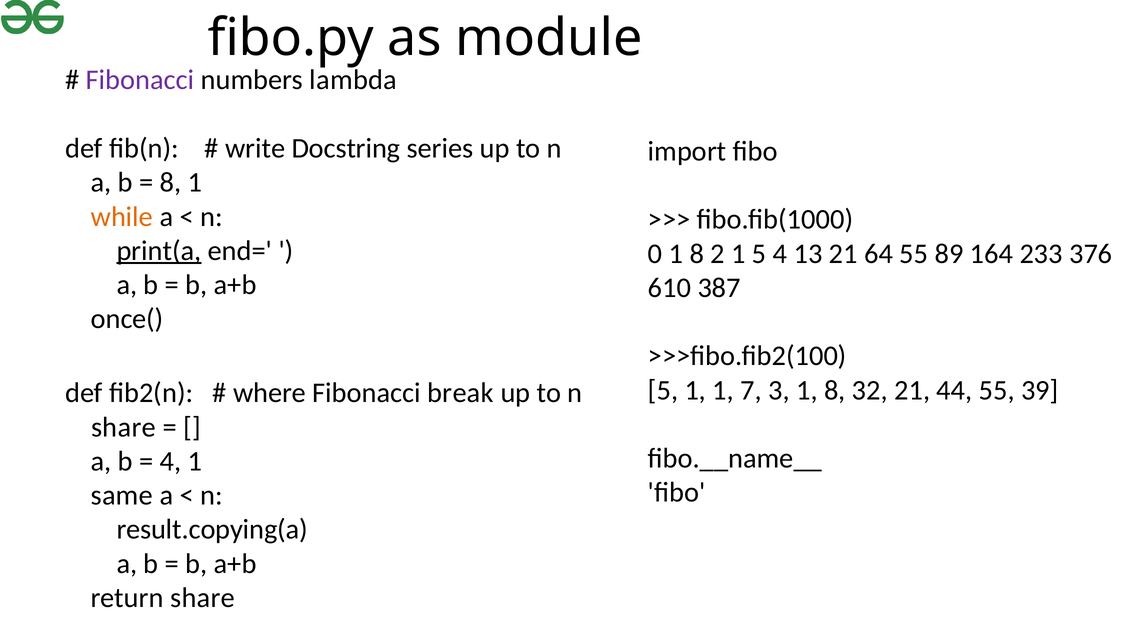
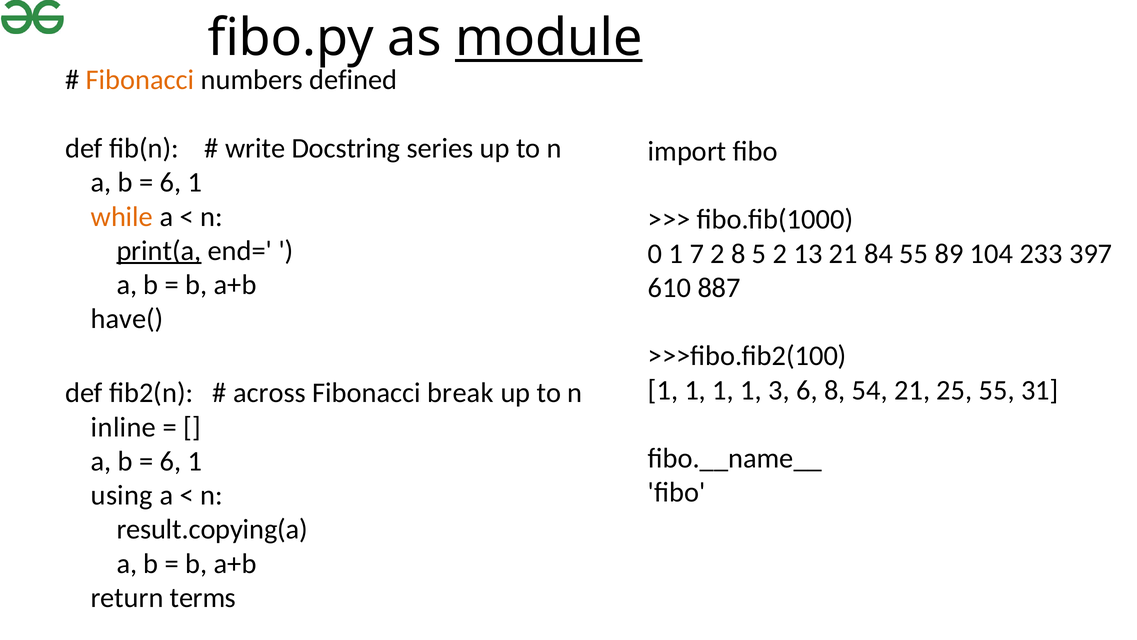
module underline: none -> present (549, 38)
Fibonacci colour: purple -> orange (140, 80)
lambda: lambda -> defined (353, 80)
8: 8 -> 6 (171, 182)
0 1 8: 8 -> 7 (697, 253)
2 1: 1 -> 8 (738, 253)
5 4: 4 -> 2 (780, 253)
64: 64 -> 84 (879, 253)
164: 164 -> 104 (991, 253)
376: 376 -> 397 (1091, 253)
387: 387 -> 887 (719, 288)
once(: once( -> have( (127, 319)
5: 5 -> 1 (663, 390)
7: 7 -> 1 (751, 390)
3 1: 1 -> 6 (807, 390)
32: 32 -> 54 (870, 390)
44: 44 -> 25 (954, 390)
39: 39 -> 31 (1040, 390)
where: where -> across (269, 393)
share: share -> inline (123, 427)
4: 4 -> 6 (171, 461)
same: same -> using (122, 495)
return share: share -> terms (203, 597)
